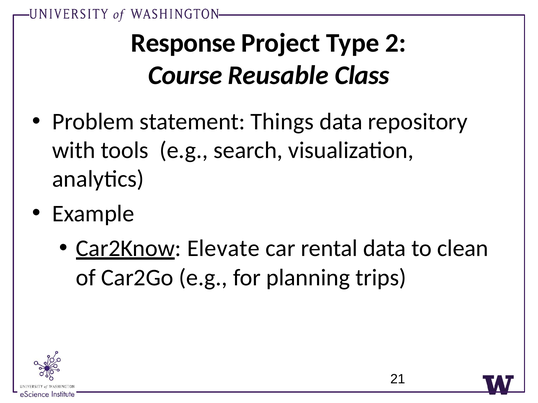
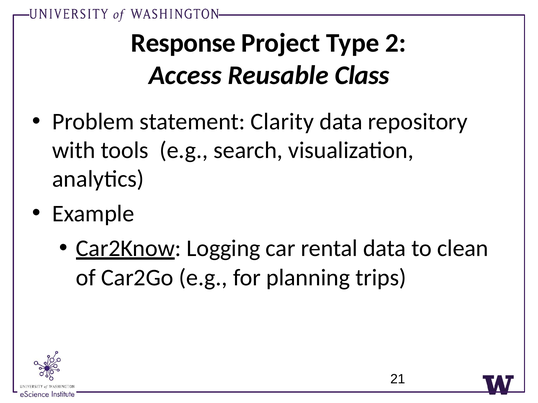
Course: Course -> Access (185, 75)
Things: Things -> Clarity (282, 122)
Elevate: Elevate -> Logging (224, 249)
